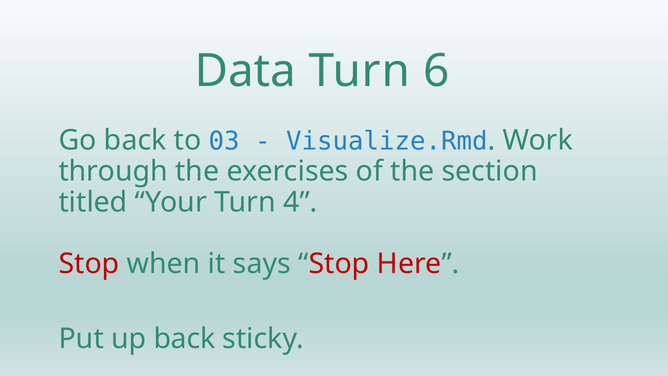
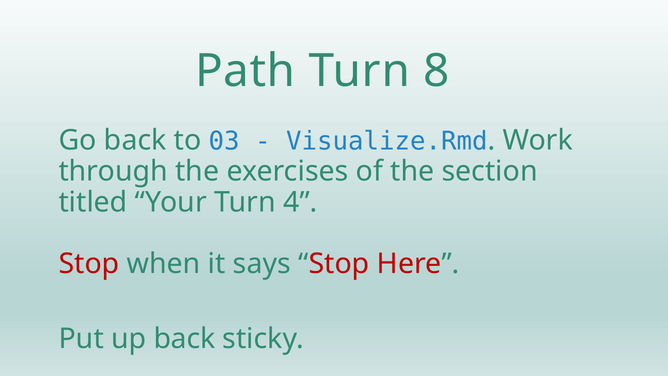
Data: Data -> Path (245, 71)
6: 6 -> 8 (436, 71)
